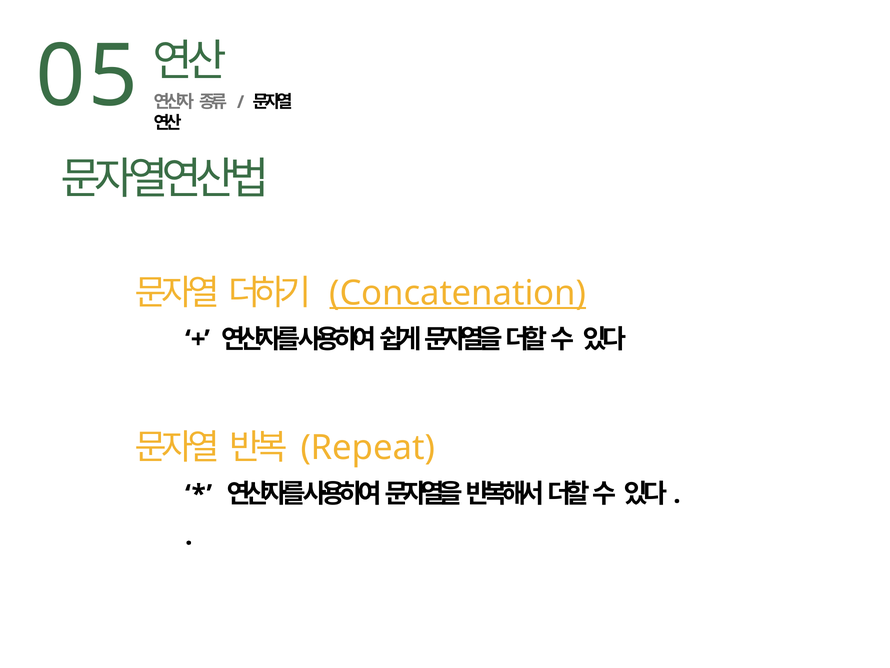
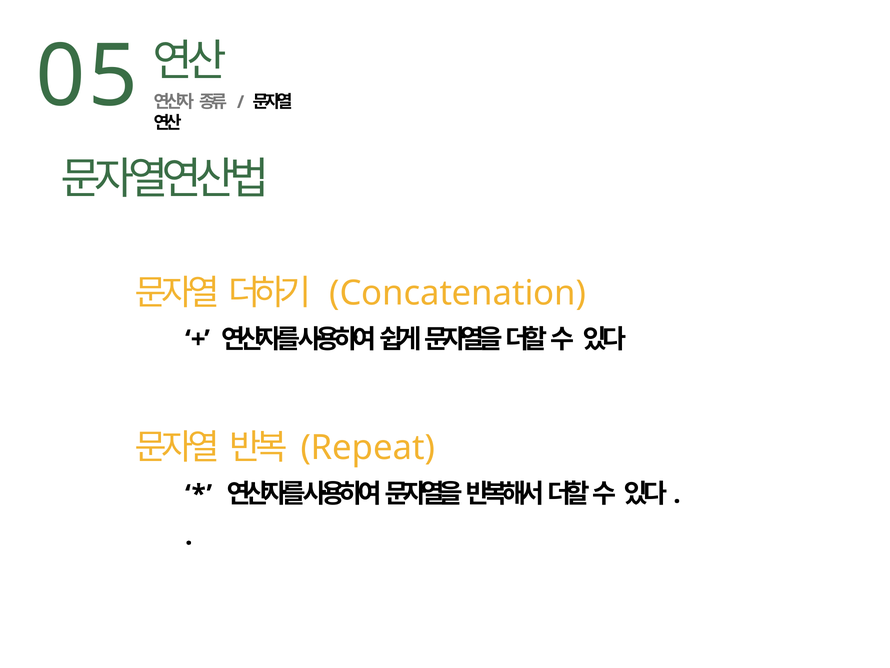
Concatenation underline: present -> none (458, 293)
